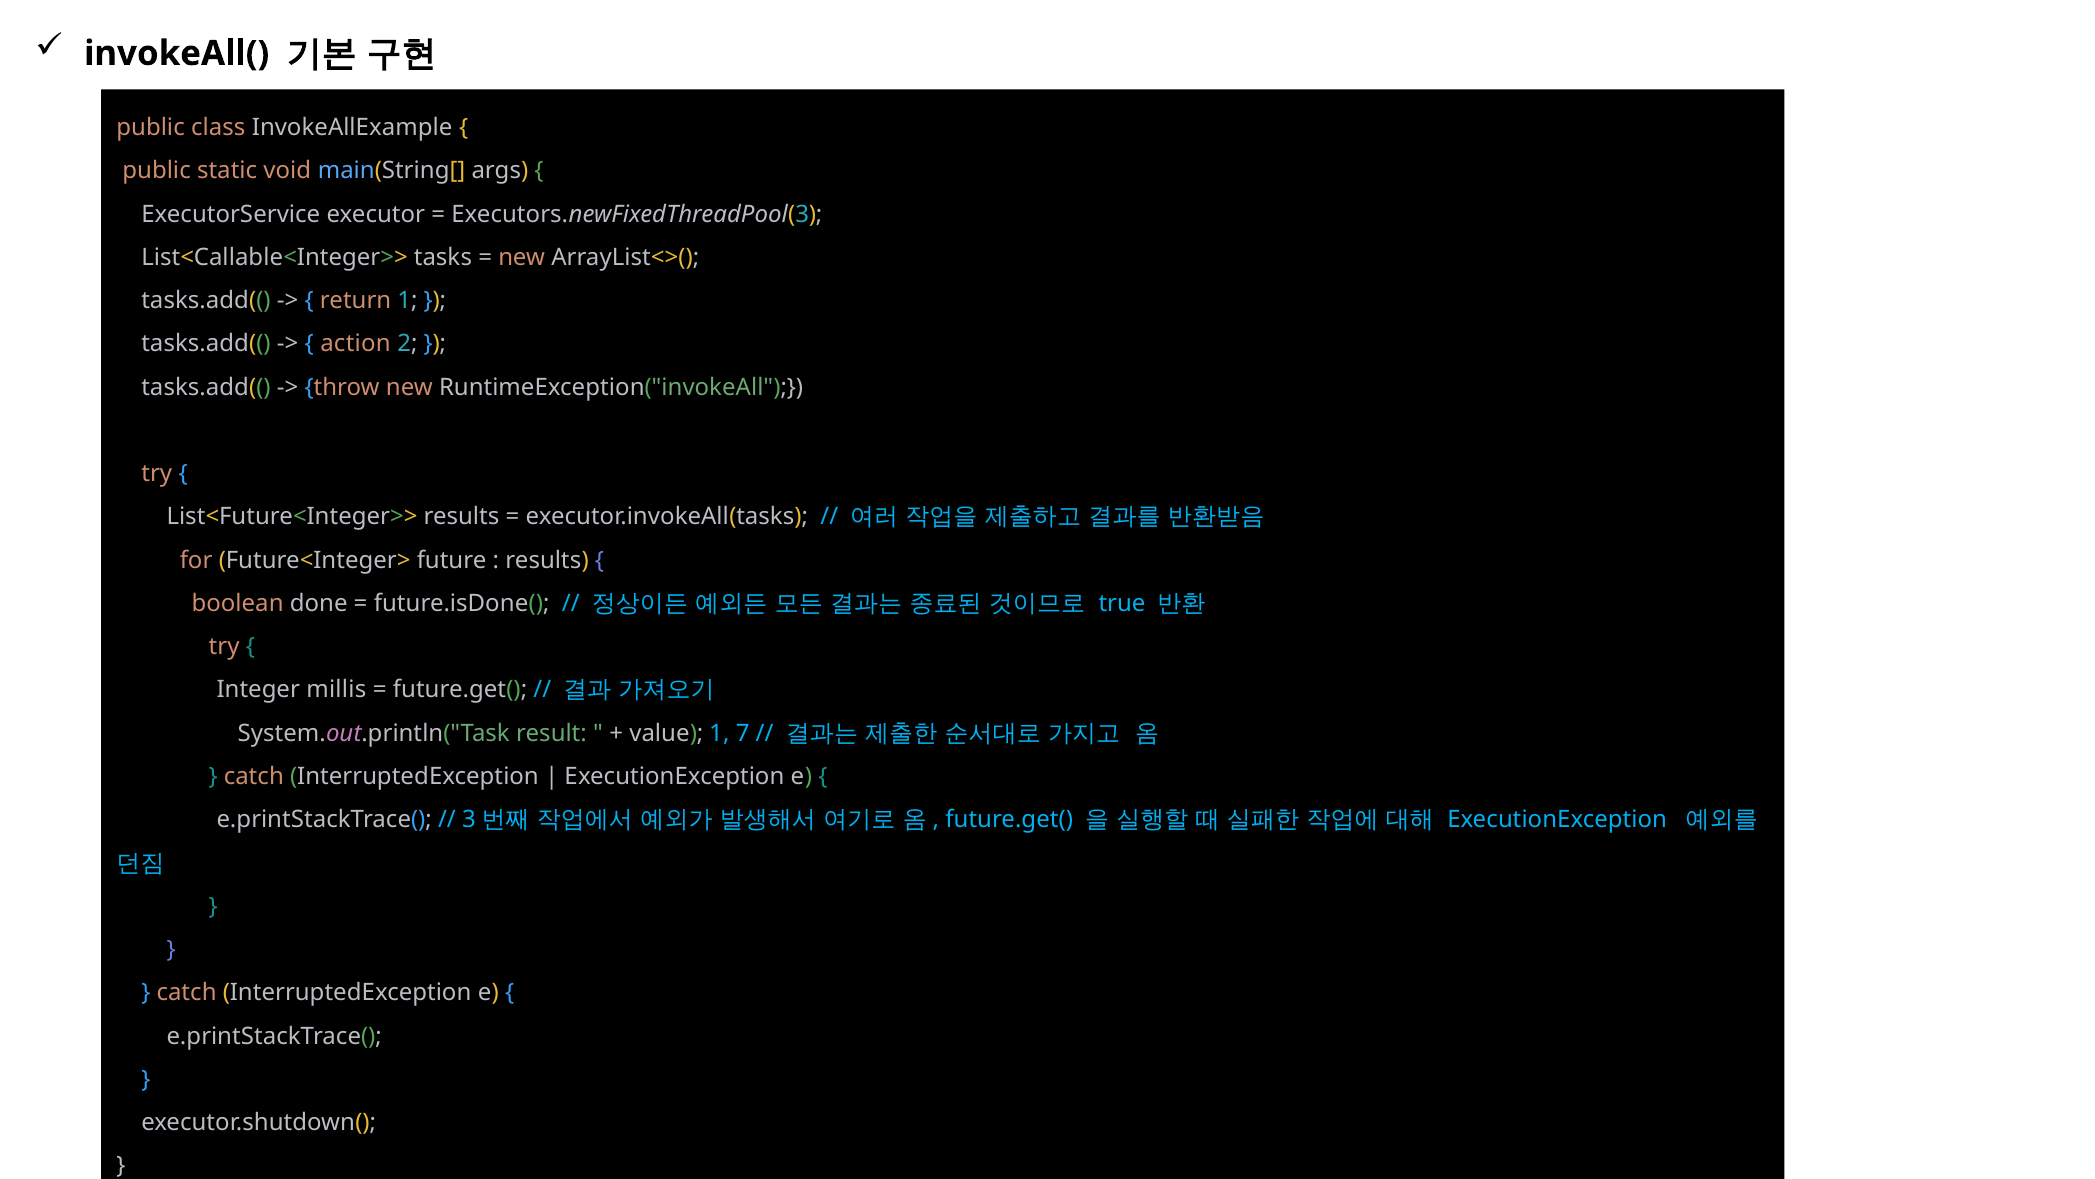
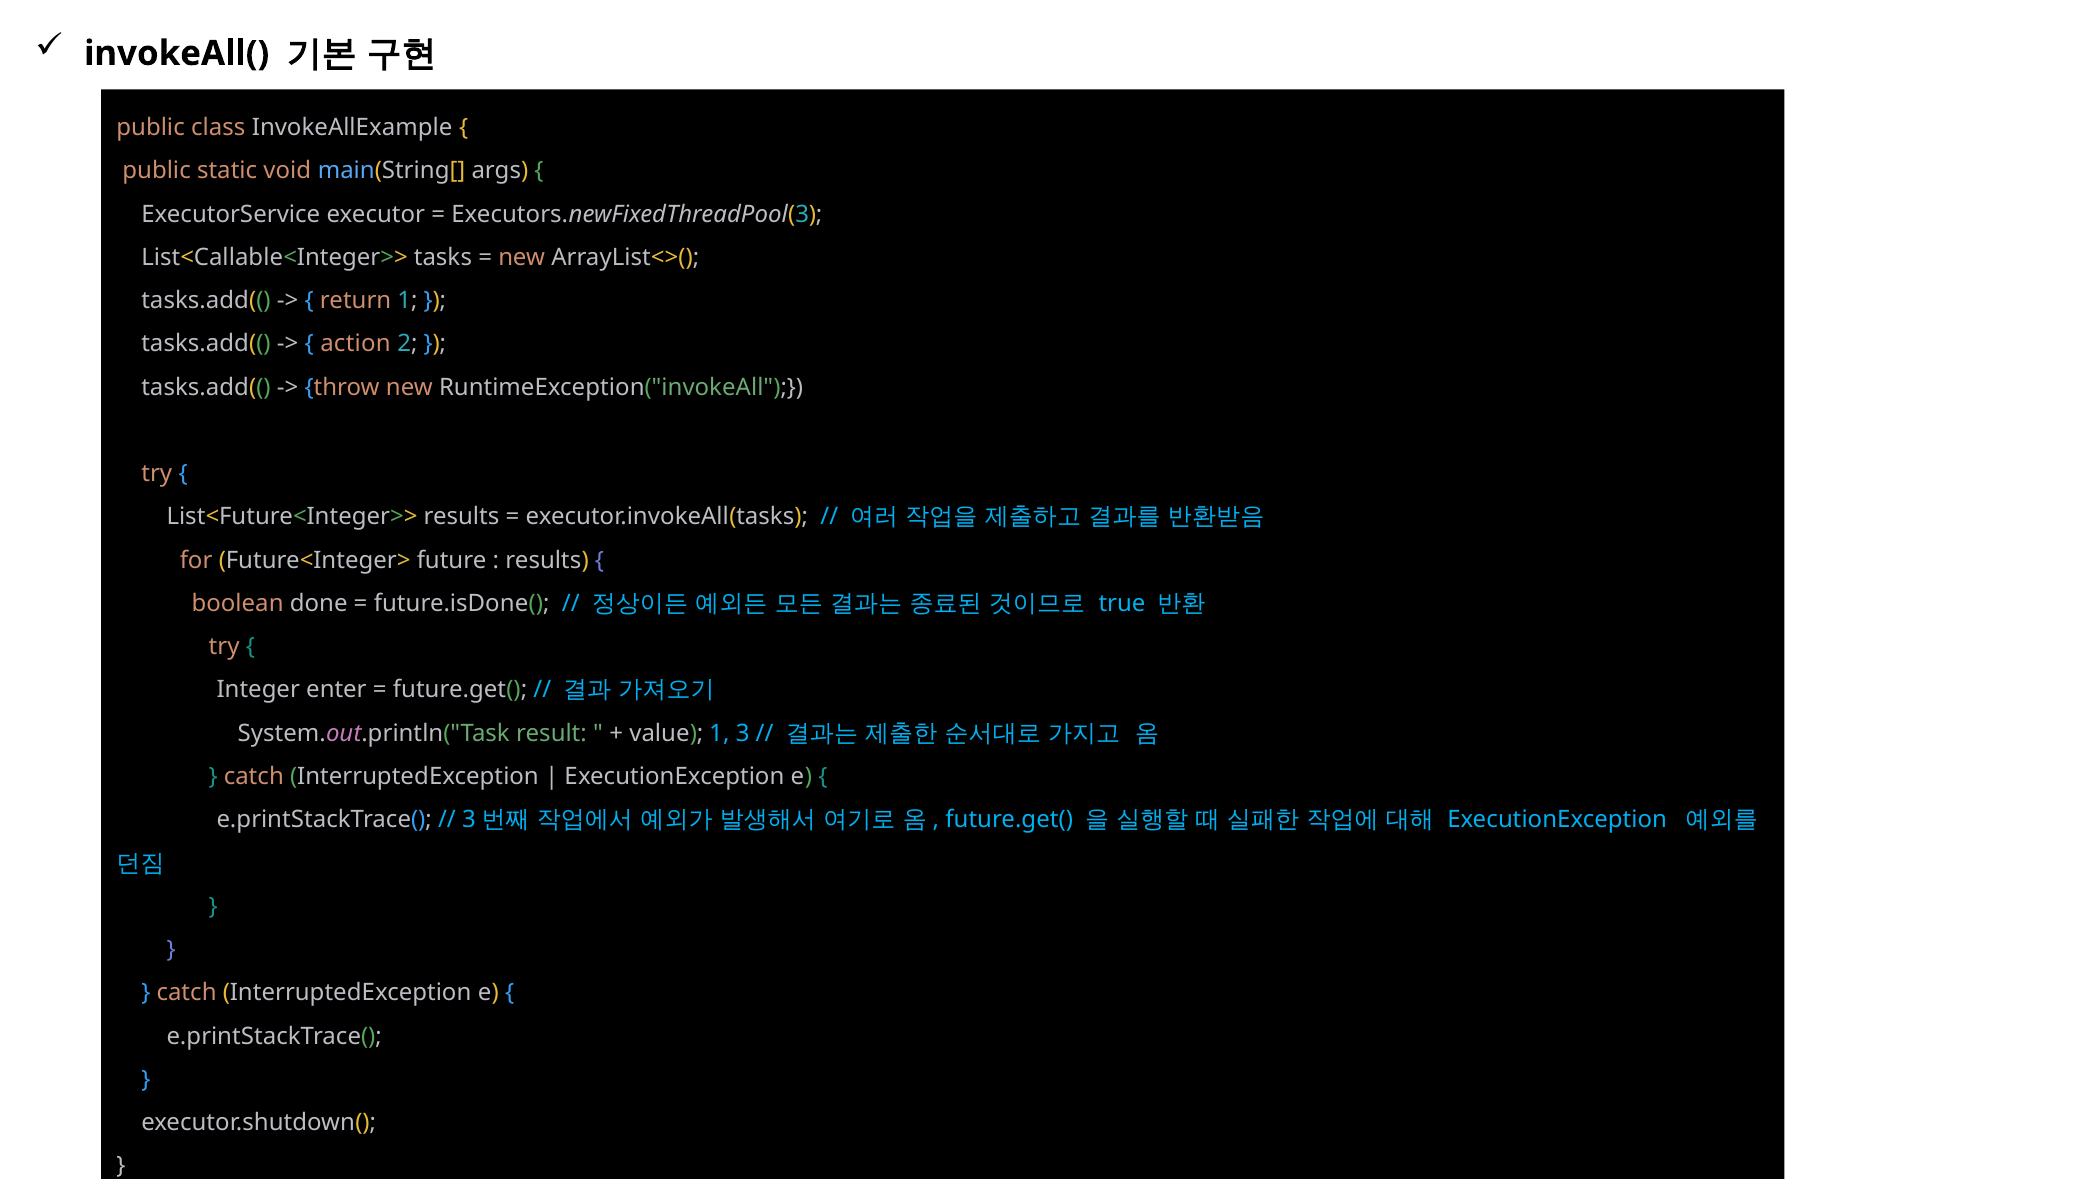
millis: millis -> enter (336, 690)
7: 7 -> 3 (743, 733)
